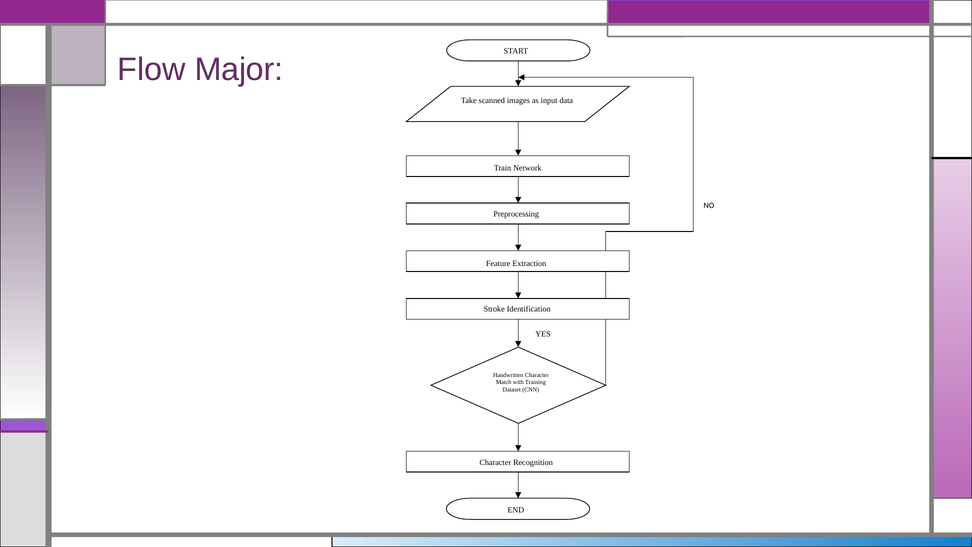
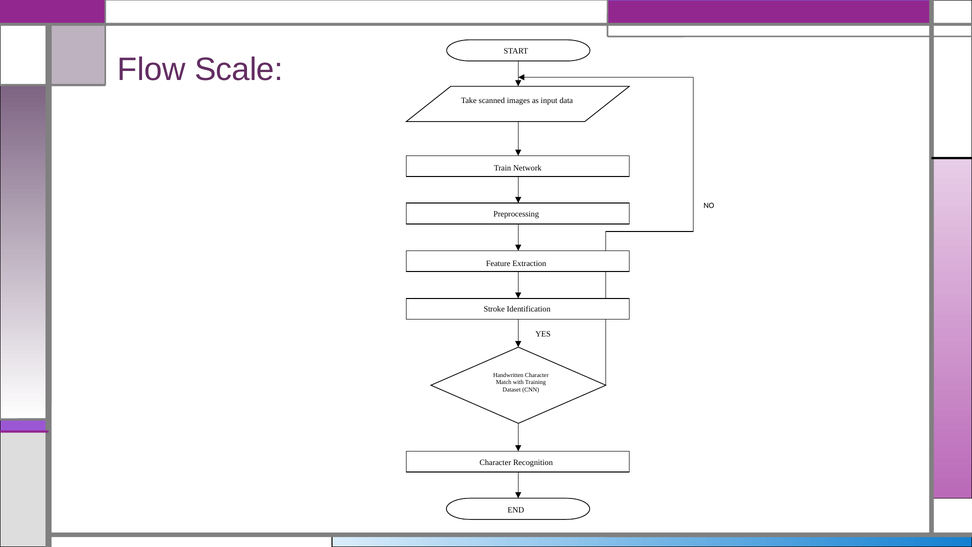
Major: Major -> Scale (239, 70)
